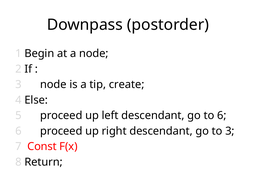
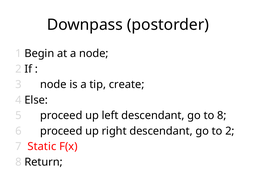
to 6: 6 -> 8 (222, 116)
to 3: 3 -> 2 (230, 131)
Const: Const -> Static (42, 147)
